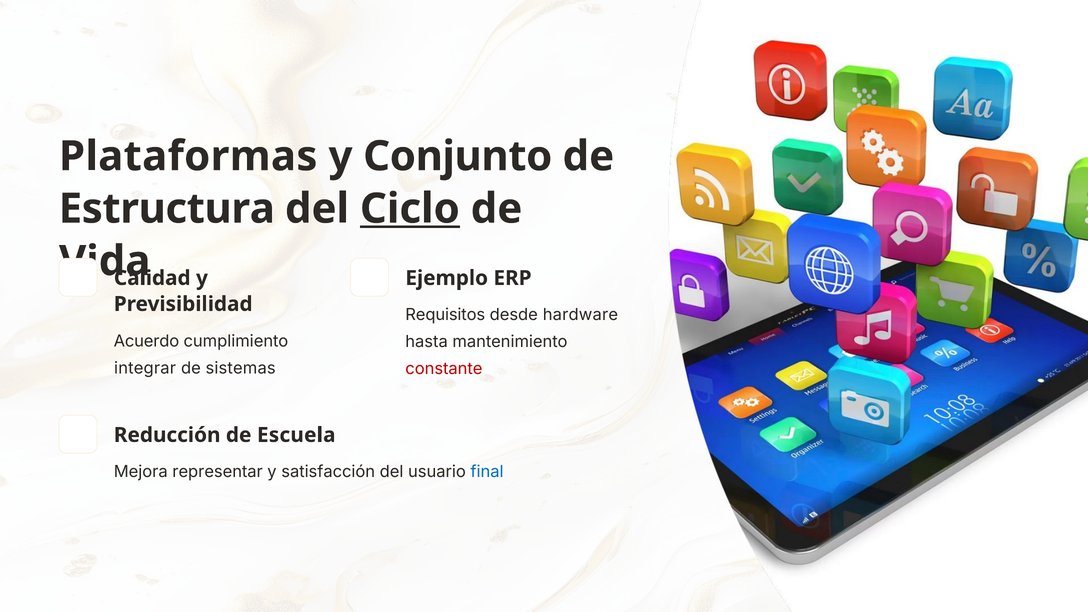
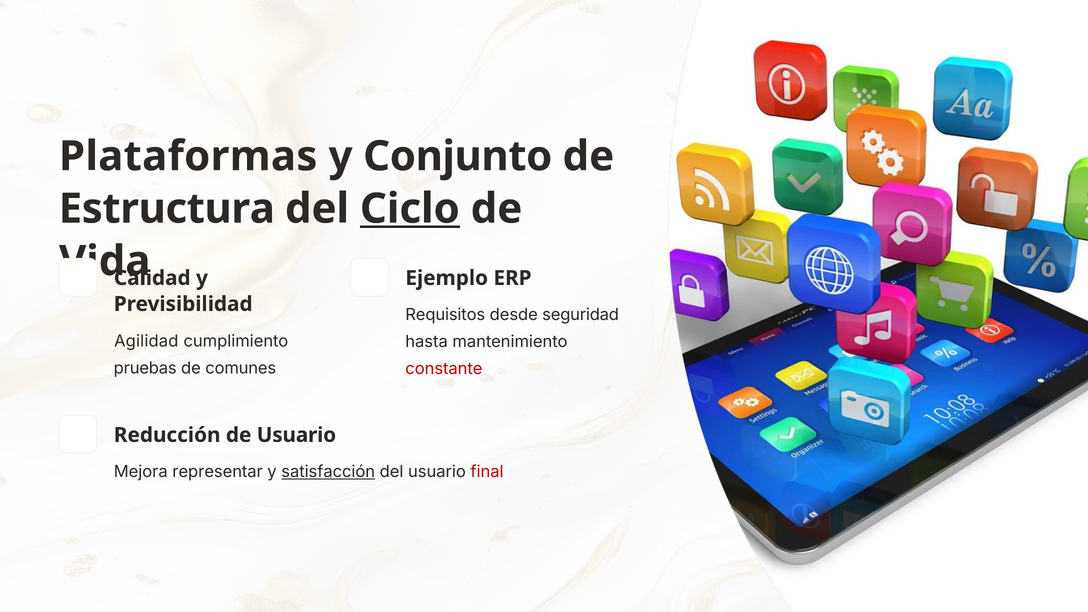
hardware: hardware -> seguridad (581, 315)
Acuerdo: Acuerdo -> Agilidad (146, 341)
integrar: integrar -> pruebas (145, 368)
sistemas: sistemas -> comunes (241, 368)
de Escuela: Escuela -> Usuario (296, 435)
satisfacción underline: none -> present (328, 472)
final colour: blue -> red (487, 472)
